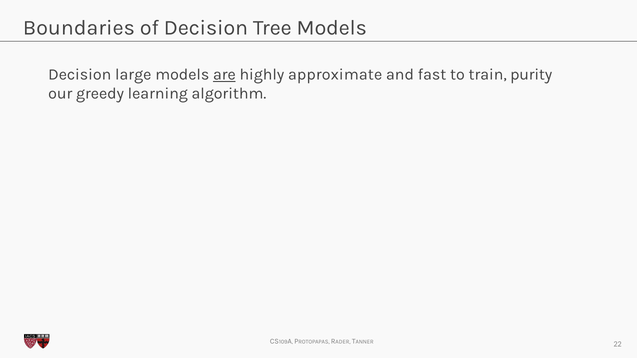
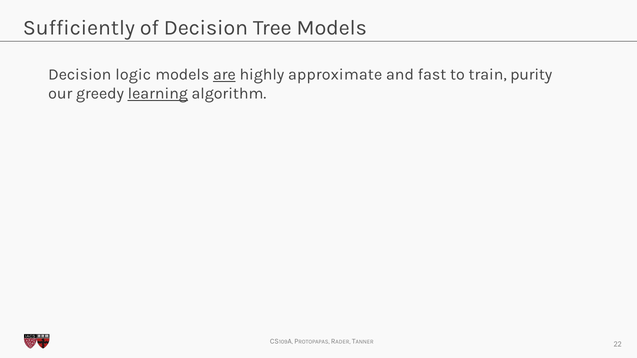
Boundaries: Boundaries -> Sufficiently (79, 28)
large: large -> logic (133, 75)
learning underline: none -> present (158, 94)
